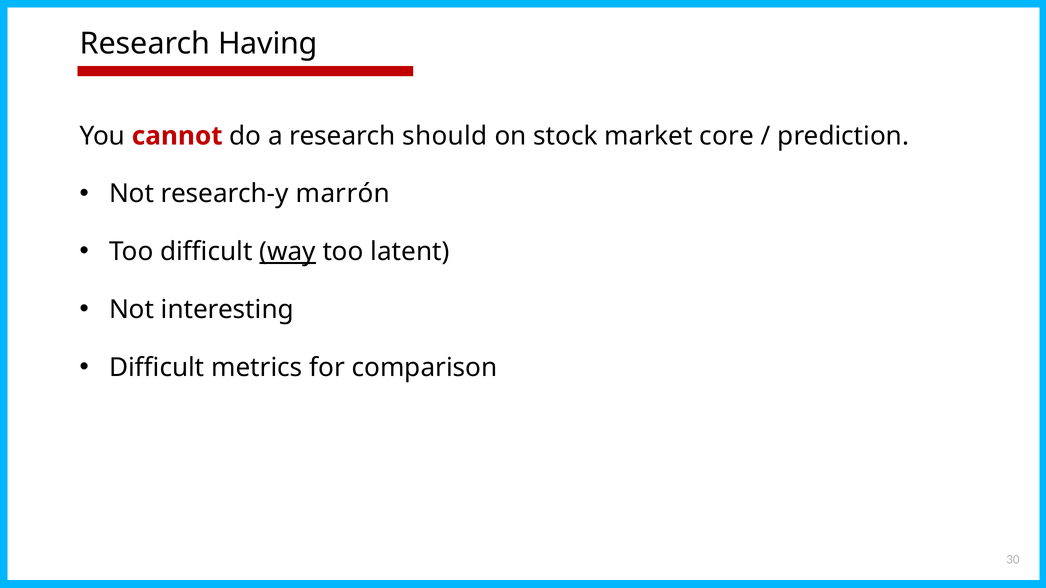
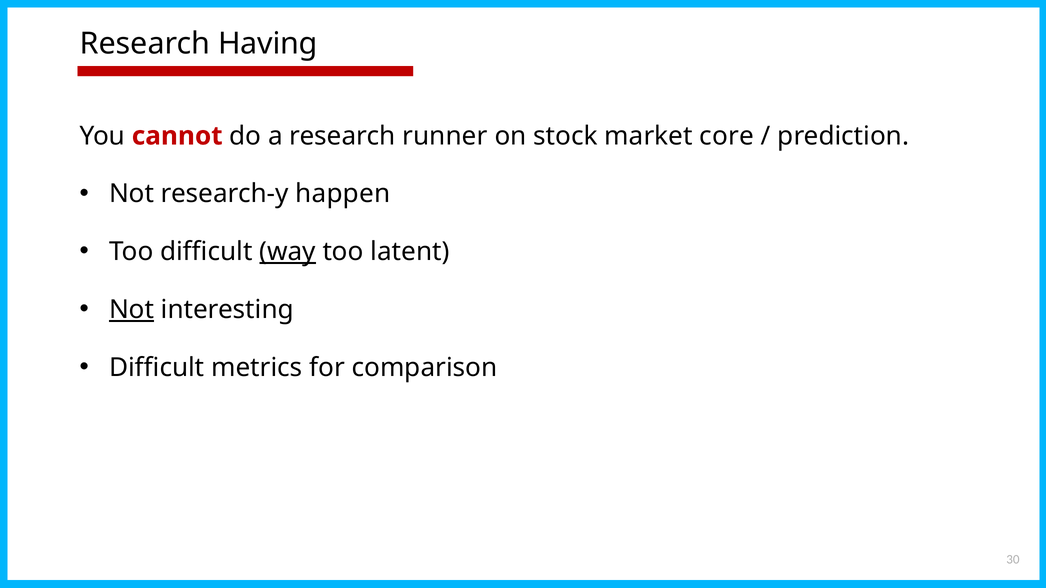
should: should -> runner (445, 136)
marrón: marrón -> happen (343, 194)
Not underline: none -> present (132, 310)
